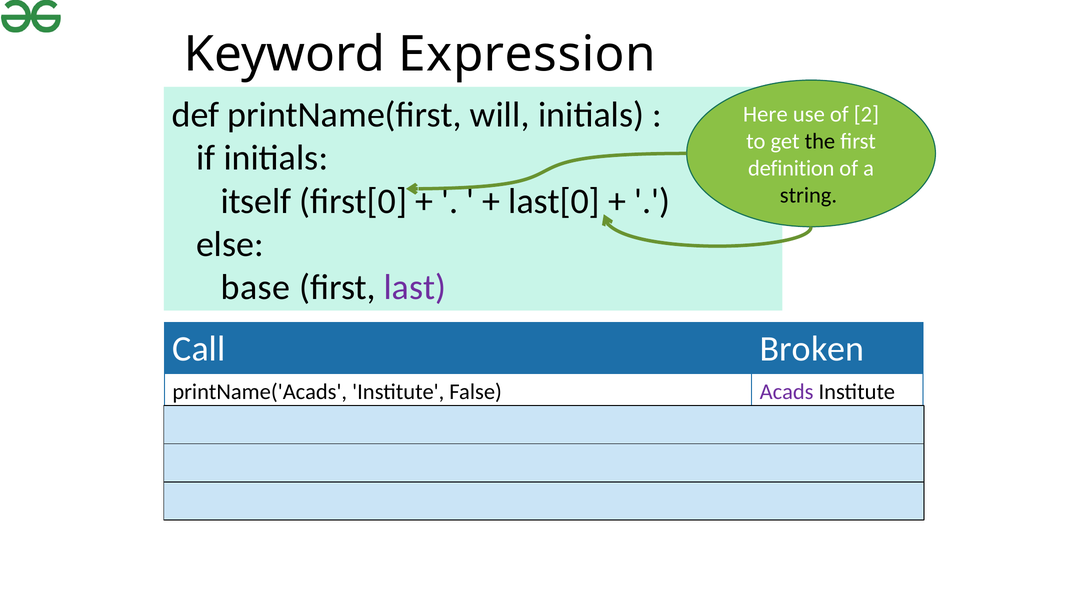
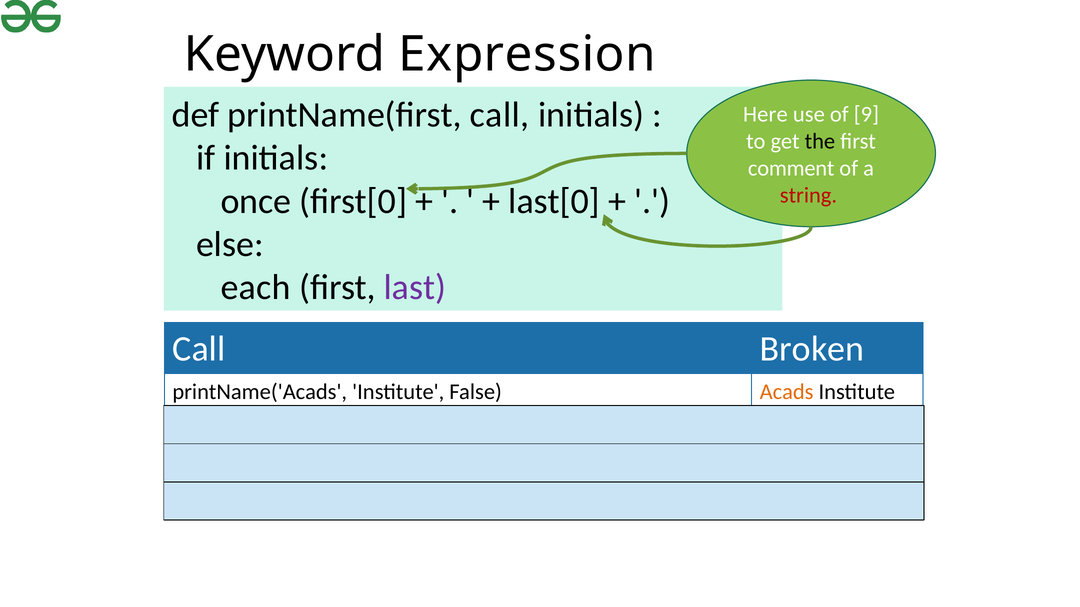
printName(first will: will -> call (500, 115)
2: 2 -> 9 (866, 115)
definition: definition -> comment (791, 169)
string colour: black -> red (808, 196)
itself: itself -> once (256, 201)
base: base -> each (256, 288)
Acads colour: purple -> orange (787, 392)
